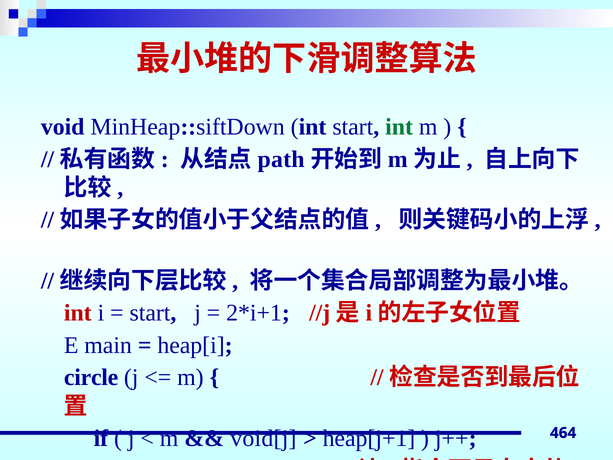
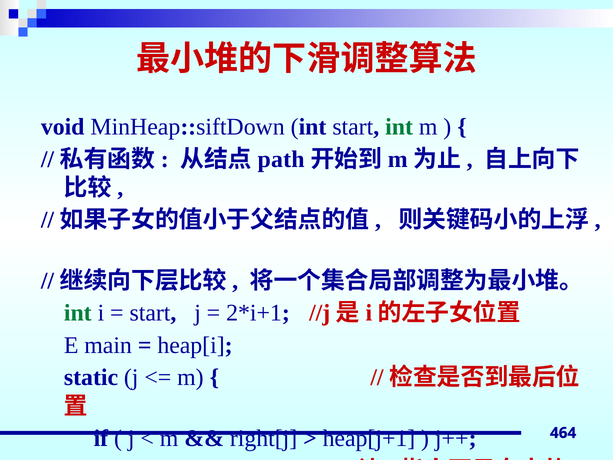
int colour: red -> green (78, 313)
circle: circle -> static (91, 377)
void[j: void[j -> right[j (264, 438)
